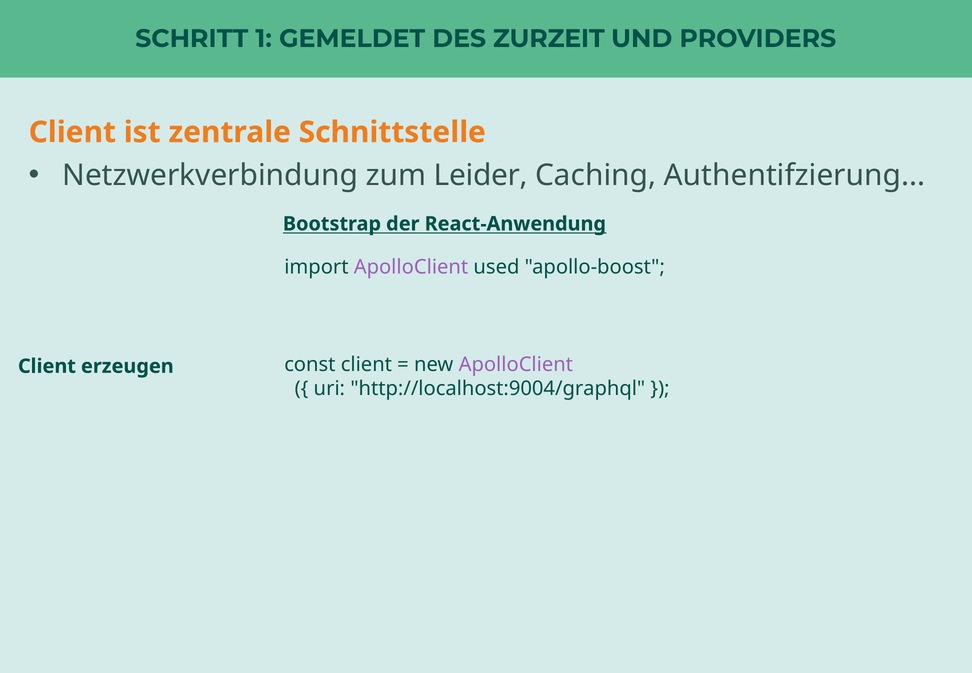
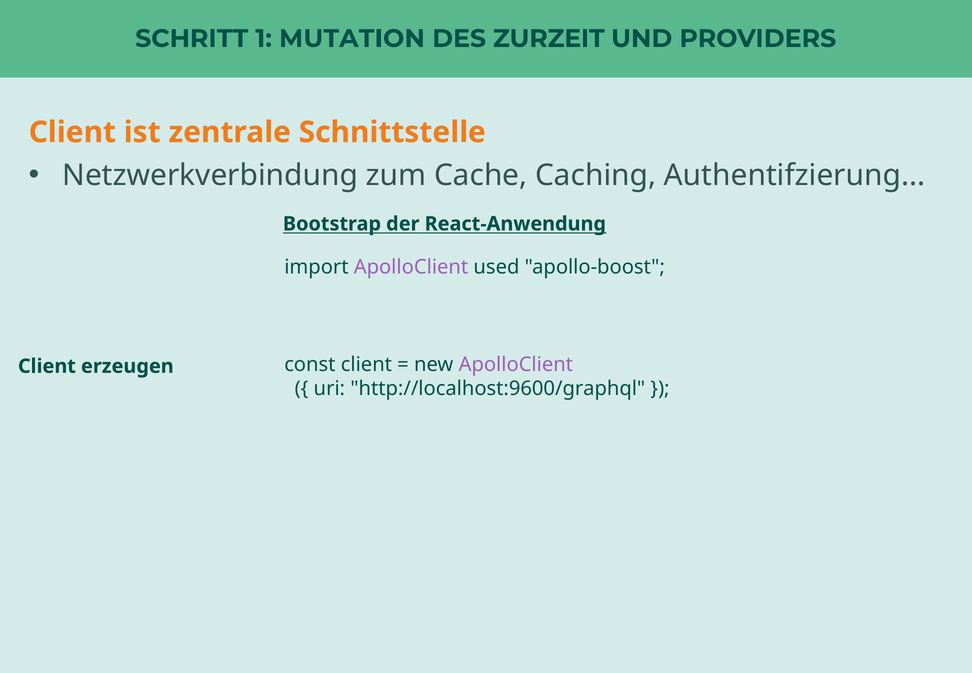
GEMELDET: GEMELDET -> MUTATION (352, 39)
Leider: Leider -> Cache (481, 175)
http://localhost:9004/graphql: http://localhost:9004/graphql -> http://localhost:9600/graphql (498, 389)
